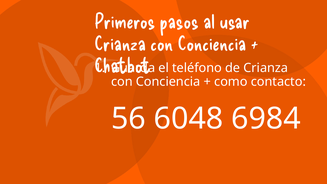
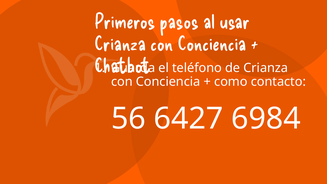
6048: 6048 -> 6427 (189, 119)
